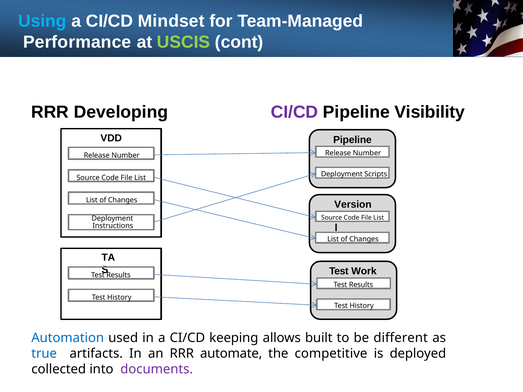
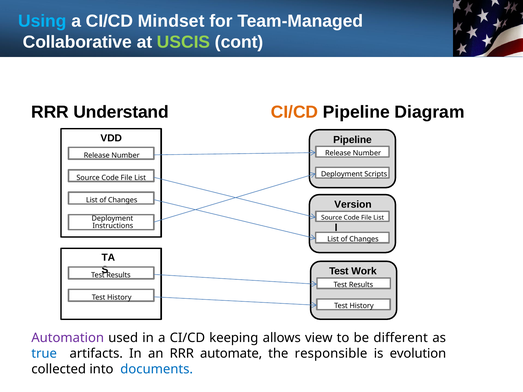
Performance: Performance -> Collaborative (77, 42)
Developing: Developing -> Understand (121, 112)
CI/CD colour: purple -> orange (295, 112)
Visibility: Visibility -> Diagram (430, 112)
Automation colour: blue -> purple (68, 338)
built: built -> view (319, 338)
competitive: competitive -> responsible (331, 354)
deployed: deployed -> evolution (418, 354)
documents colour: purple -> blue (157, 369)
